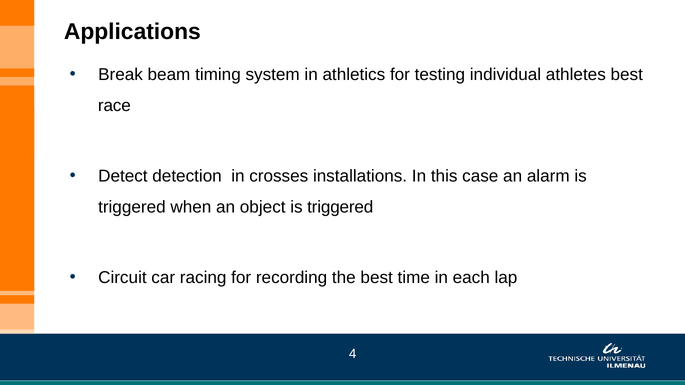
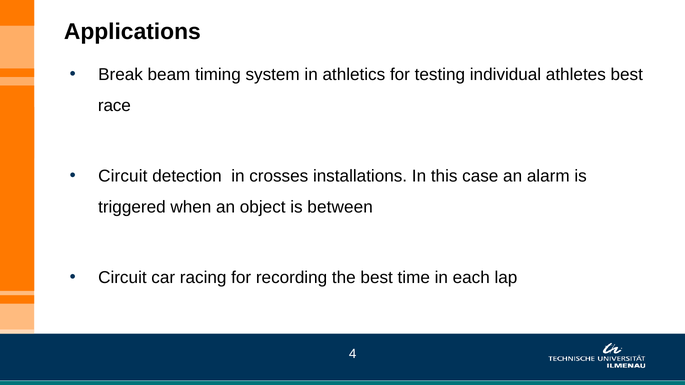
Detect: Detect -> Circuit (123, 176)
object is triggered: triggered -> between (340, 207)
